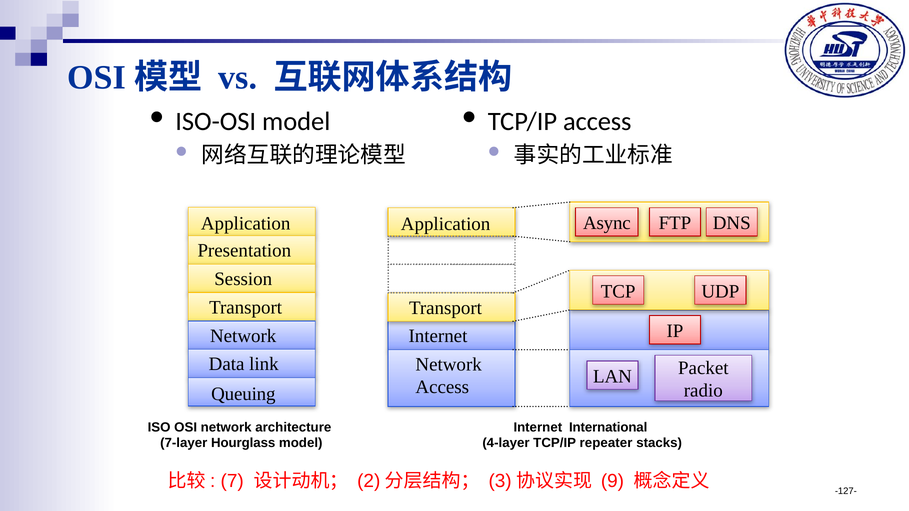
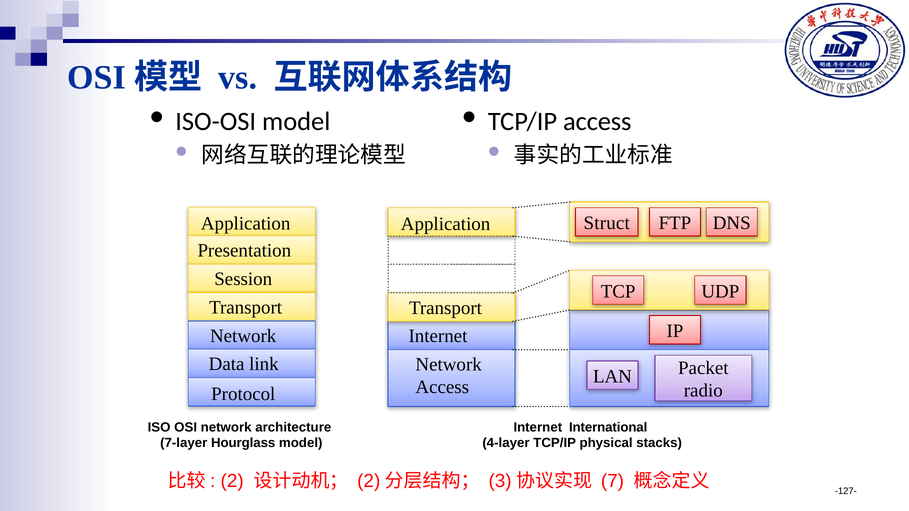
Async: Async -> Struct (607, 223)
Queuing: Queuing -> Protocol (243, 394)
repeater: repeater -> physical (606, 443)
7: 7 -> 2 (232, 481)
9: 9 -> 7 (612, 481)
